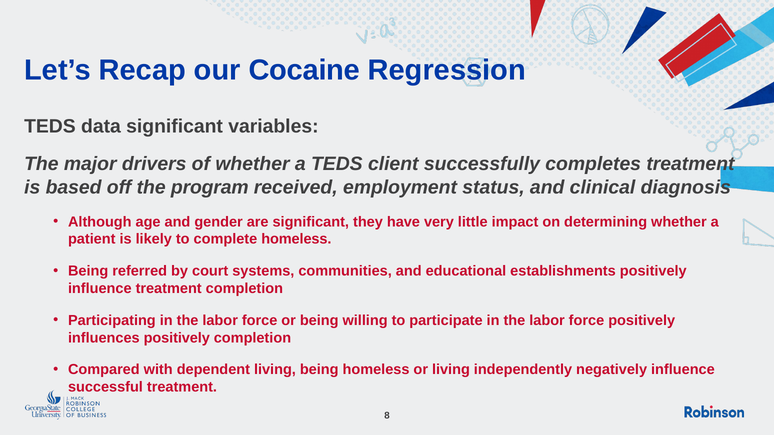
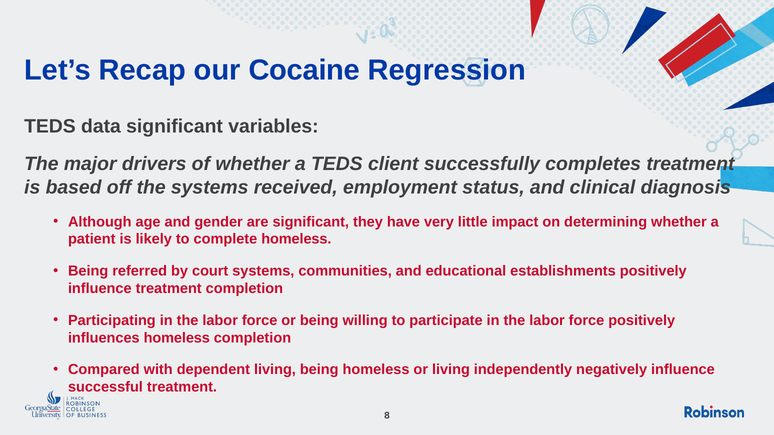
the program: program -> systems (210, 187)
influences positively: positively -> homeless (177, 338)
